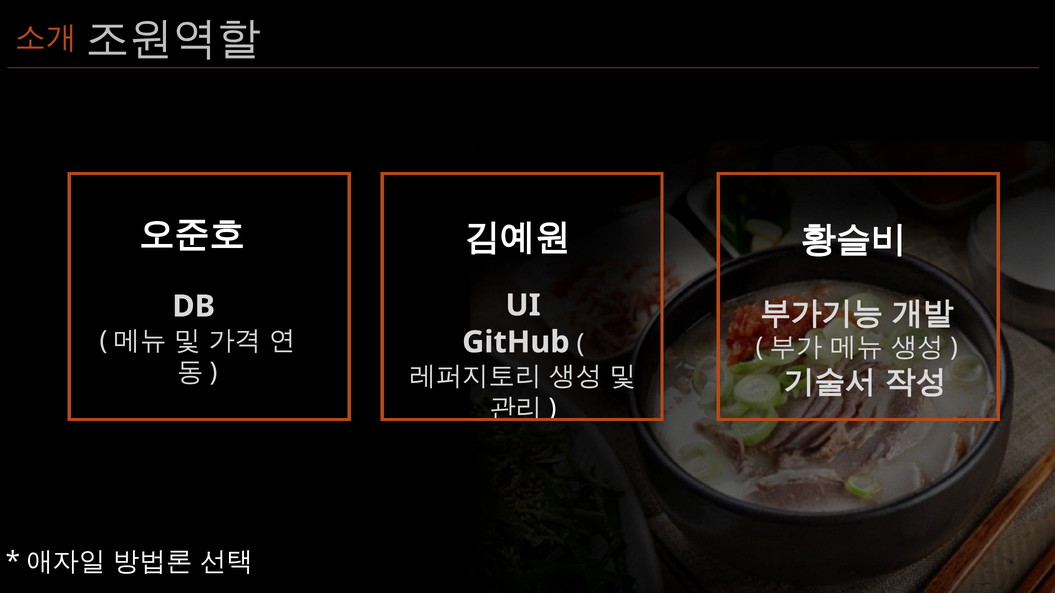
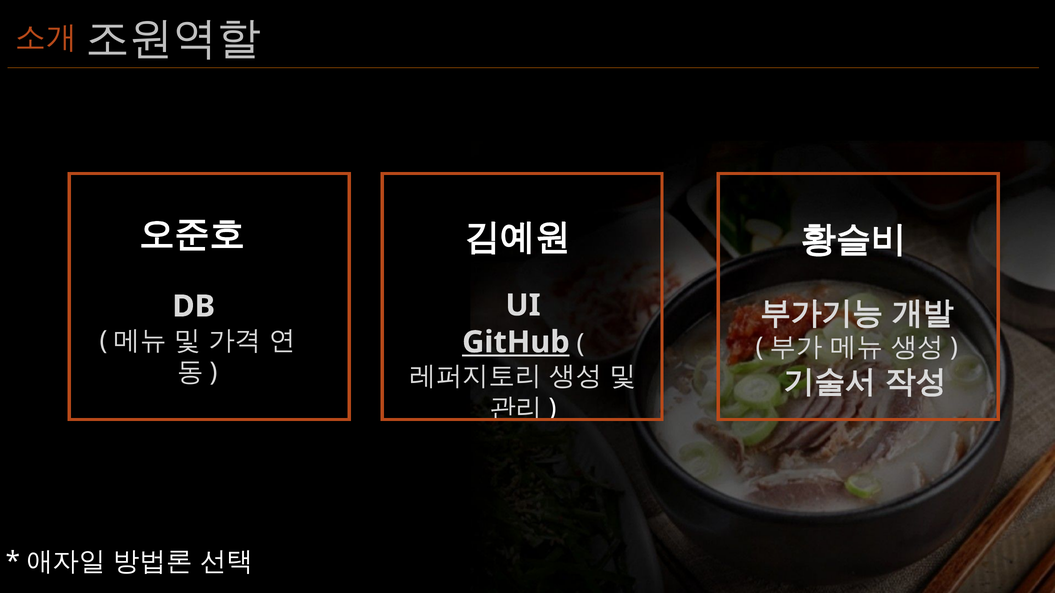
GitHub underline: none -> present (516, 342)
